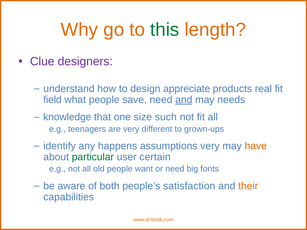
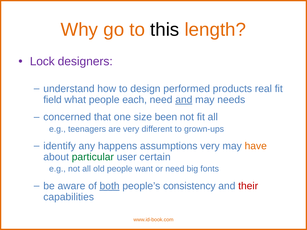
this colour: green -> black (165, 30)
Clue: Clue -> Lock (42, 62)
appreciate: appreciate -> performed (187, 89)
save: save -> each (135, 100)
knowledge: knowledge -> concerned (67, 117)
such: such -> been (166, 117)
both underline: none -> present (110, 186)
satisfaction: satisfaction -> consistency (189, 186)
their colour: orange -> red (248, 186)
